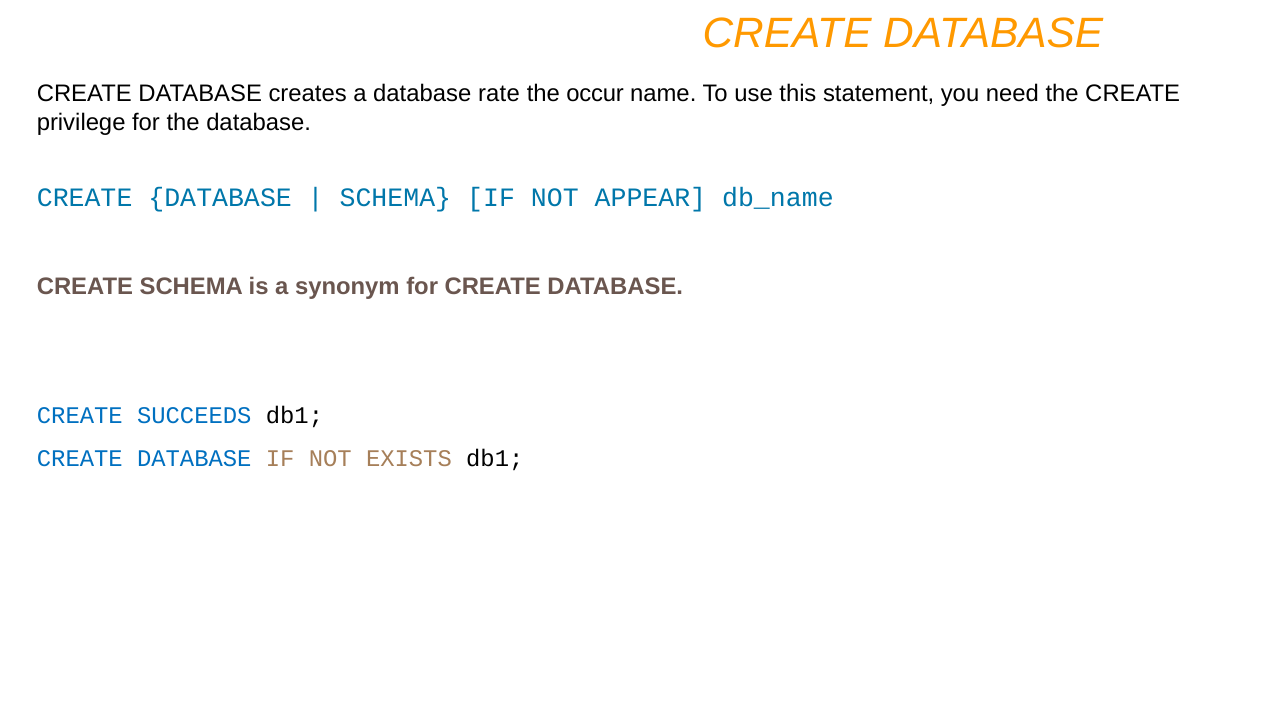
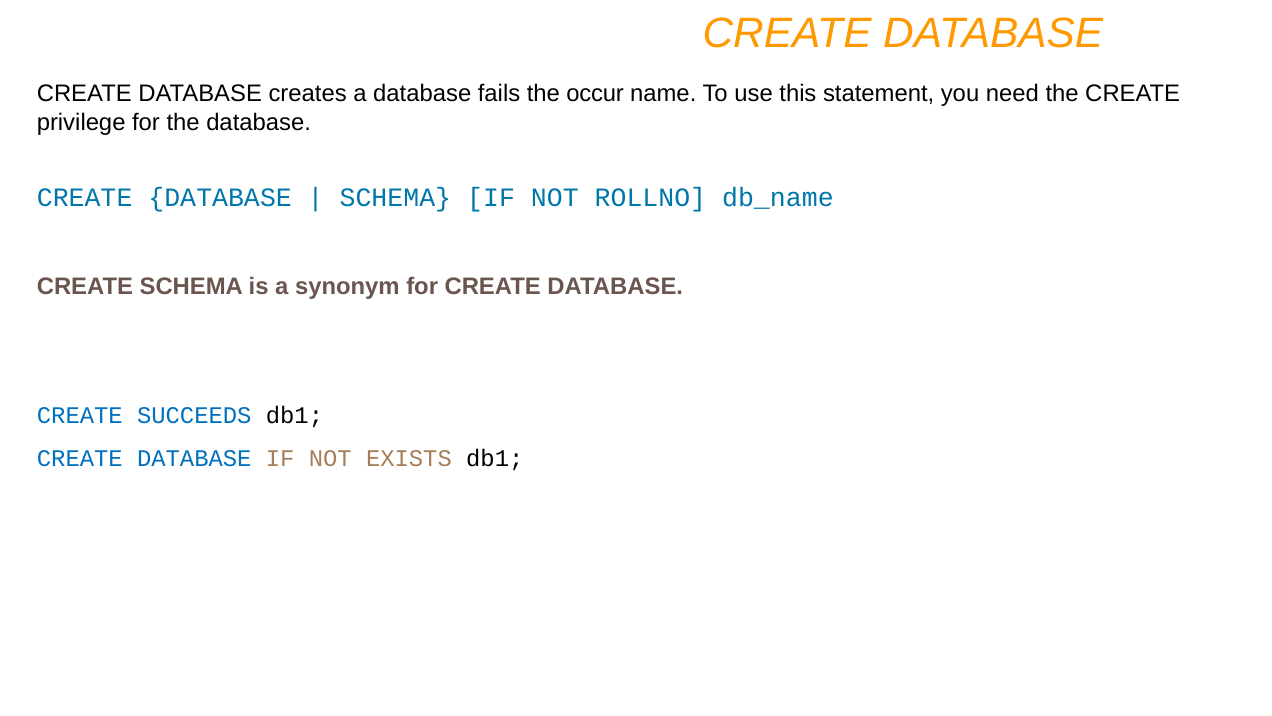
rate: rate -> fails (499, 94)
APPEAR: APPEAR -> ROLLNO (650, 198)
